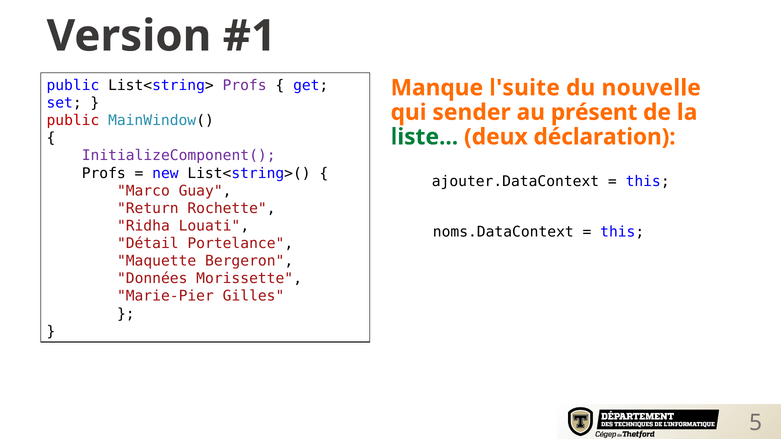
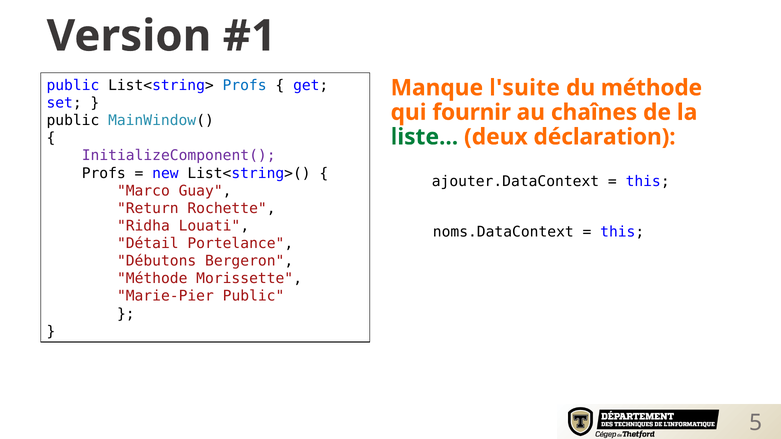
Profs colour: purple -> blue (245, 85)
du nouvelle: nouvelle -> méthode (651, 88)
sender: sender -> fournir (472, 112)
présent: présent -> chaînes (594, 112)
public colour: red -> black (73, 121)
Maquette: Maquette -> Débutons (157, 261)
Données: Données -> Méthode (152, 279)
Marie-Pier Gilles: Gilles -> Public (254, 296)
